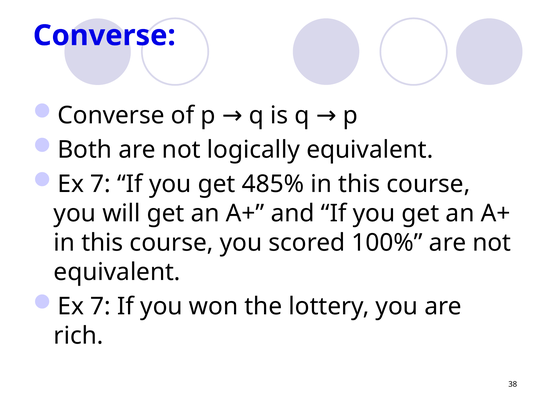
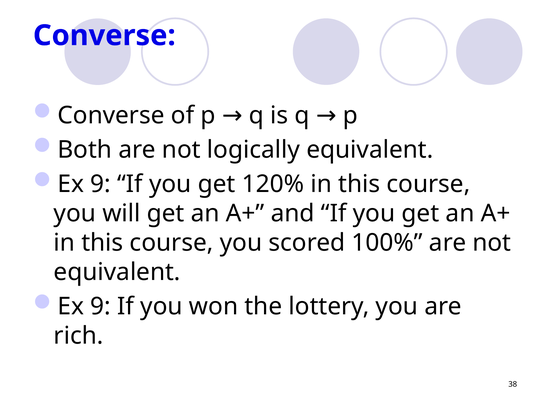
7: 7 -> 9 (101, 184)
485%: 485% -> 120% (273, 184)
7: 7 -> 9 (101, 306)
